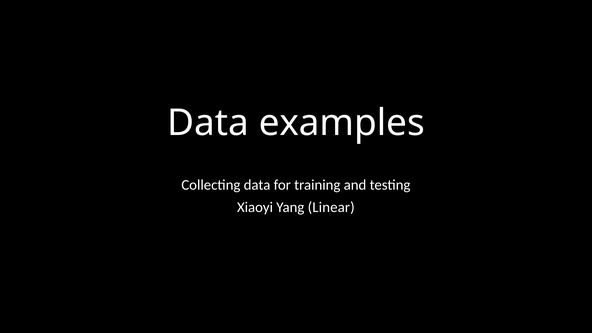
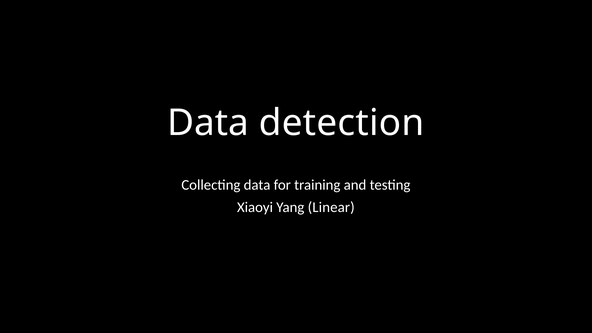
examples: examples -> detection (342, 123)
